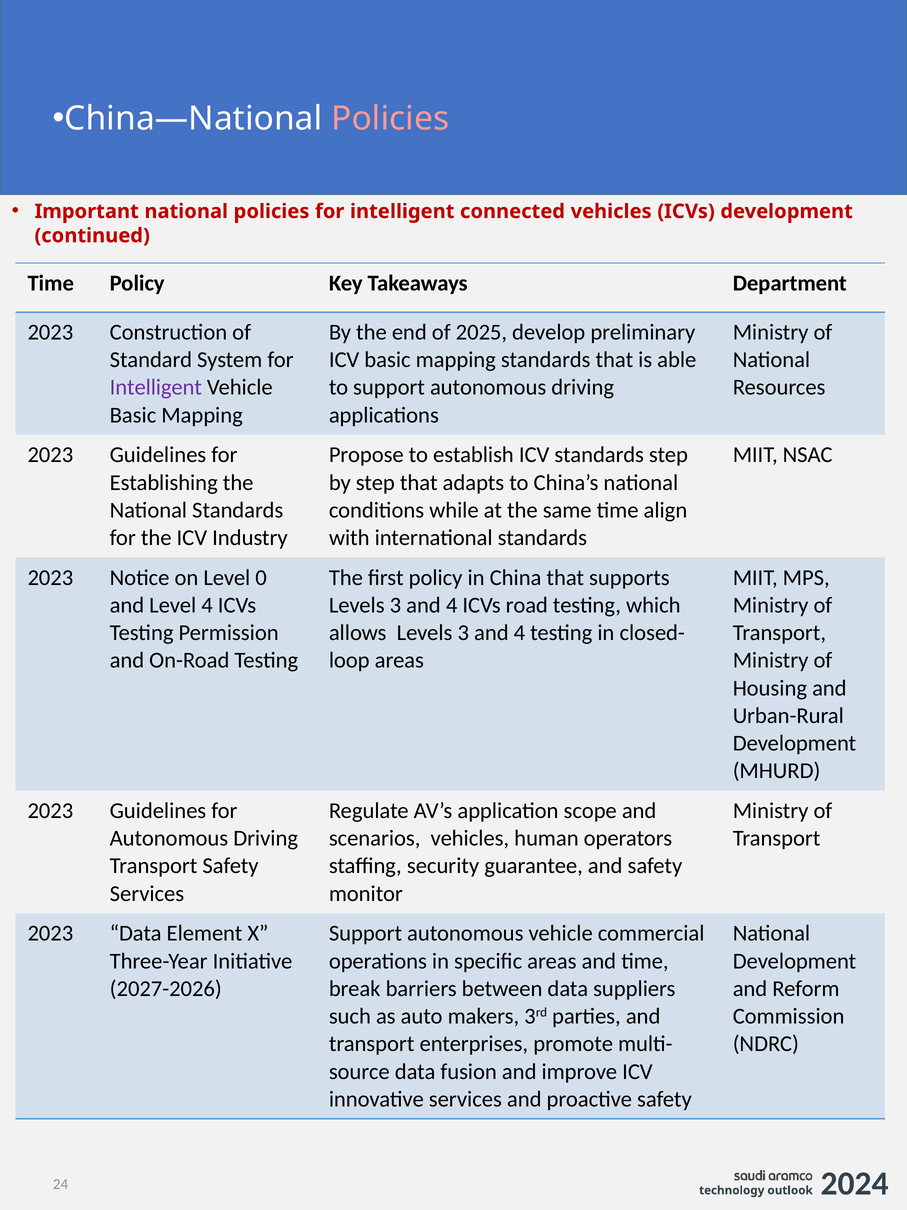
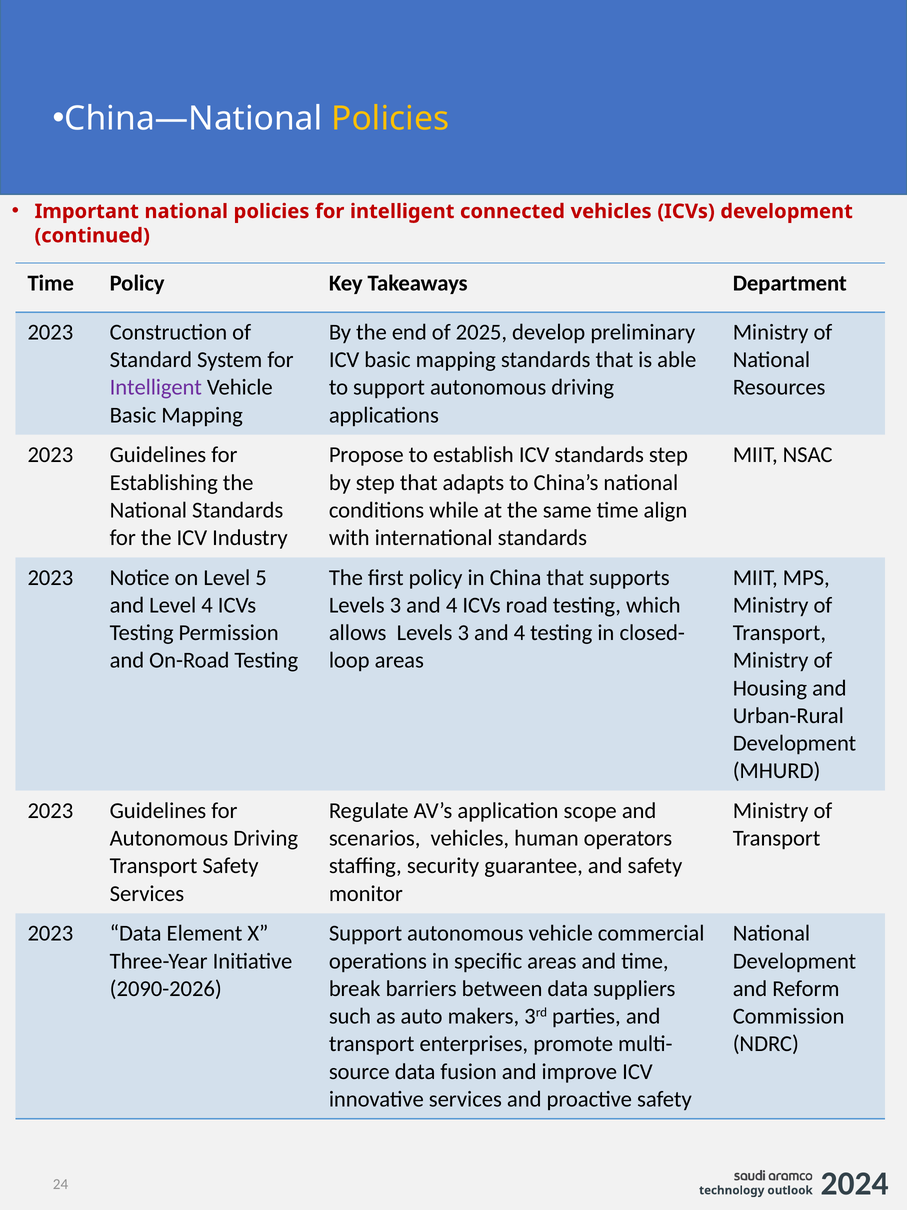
Policies colour: pink -> yellow (390, 119)
0: 0 -> 5 (261, 577)
2027-2026: 2027-2026 -> 2090-2026 (166, 988)
